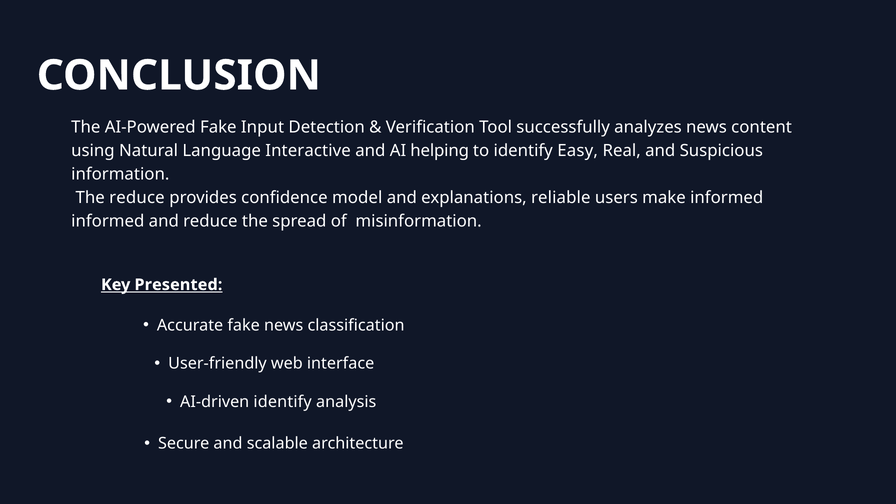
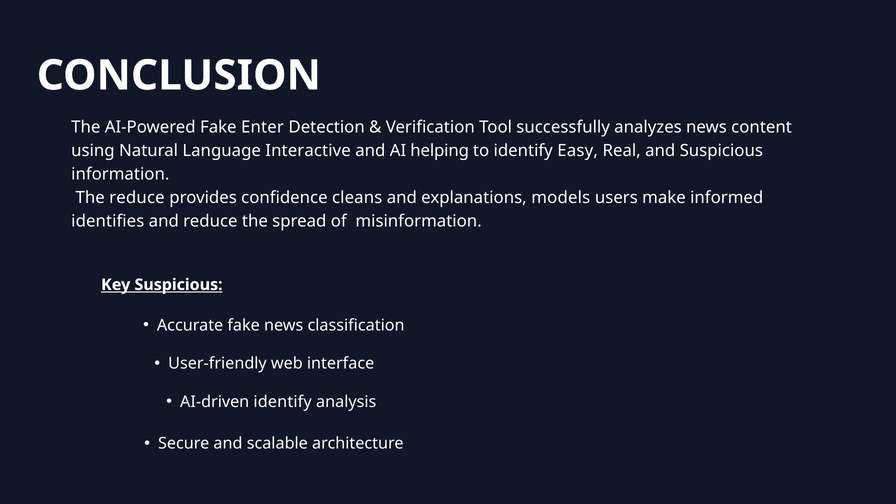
Input: Input -> Enter (262, 127)
model: model -> cleans (357, 198)
reliable: reliable -> models (561, 198)
informed: informed -> identifies (108, 221)
Key Presented: Presented -> Suspicious (179, 285)
